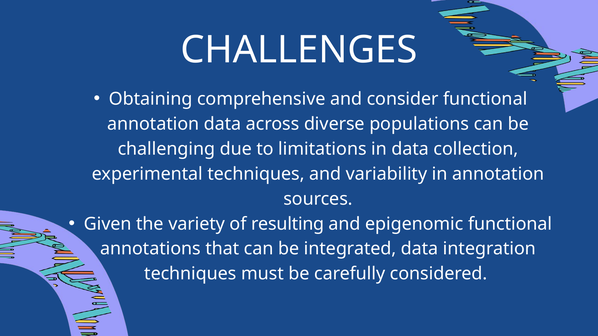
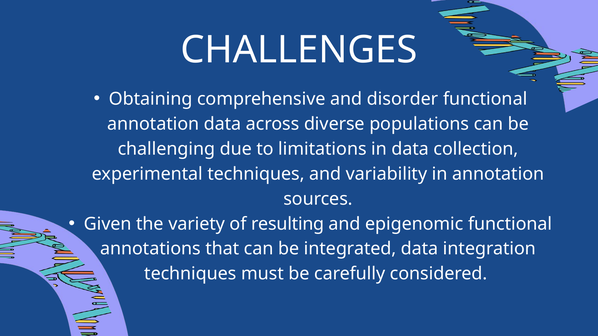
consider: consider -> disorder (403, 99)
